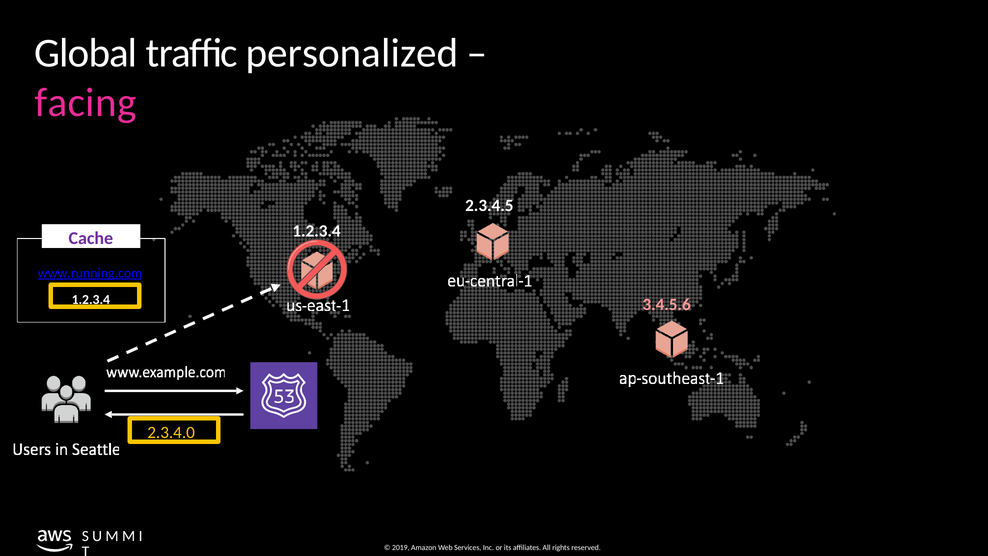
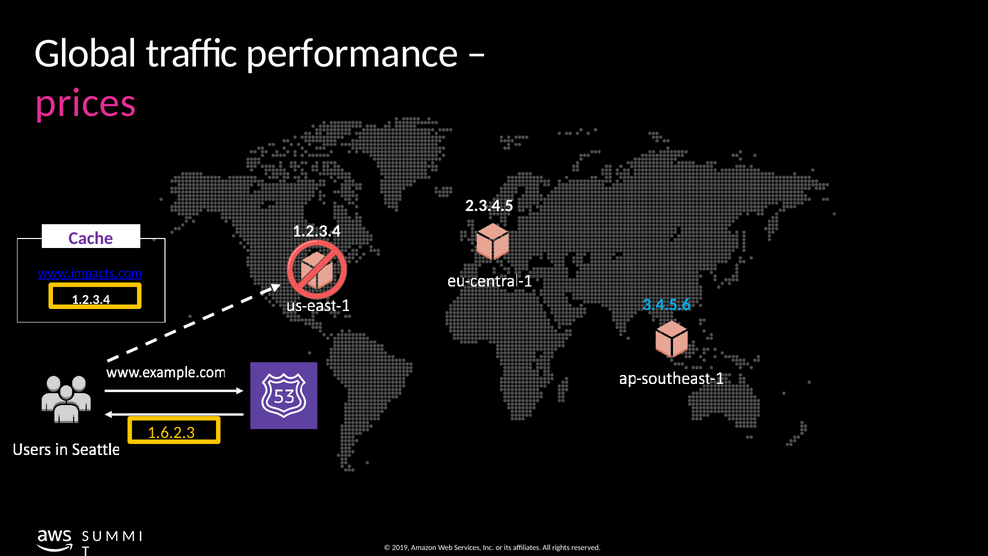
personalized: personalized -> performance (352, 53)
facing: facing -> prices (86, 103)
www.running.com: www.running.com -> www.impacts.com (90, 273)
3.4.5.6 colour: pink -> light blue (667, 304)
2.3.4.0: 2.3.4.0 -> 1.6.2.3 (171, 432)
